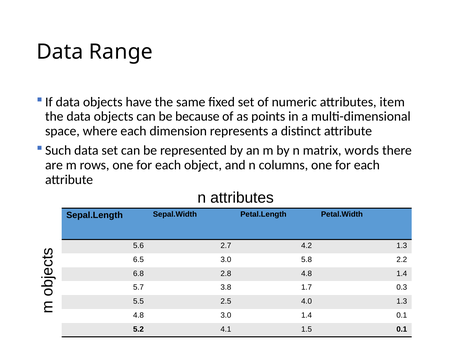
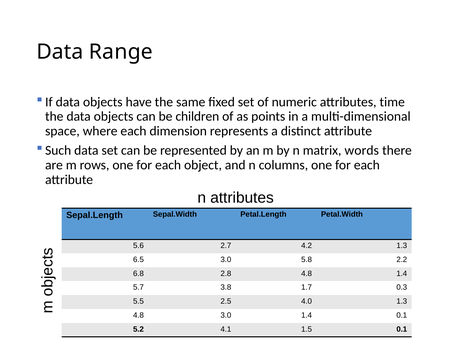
item: item -> time (392, 102)
because: because -> children (197, 117)
